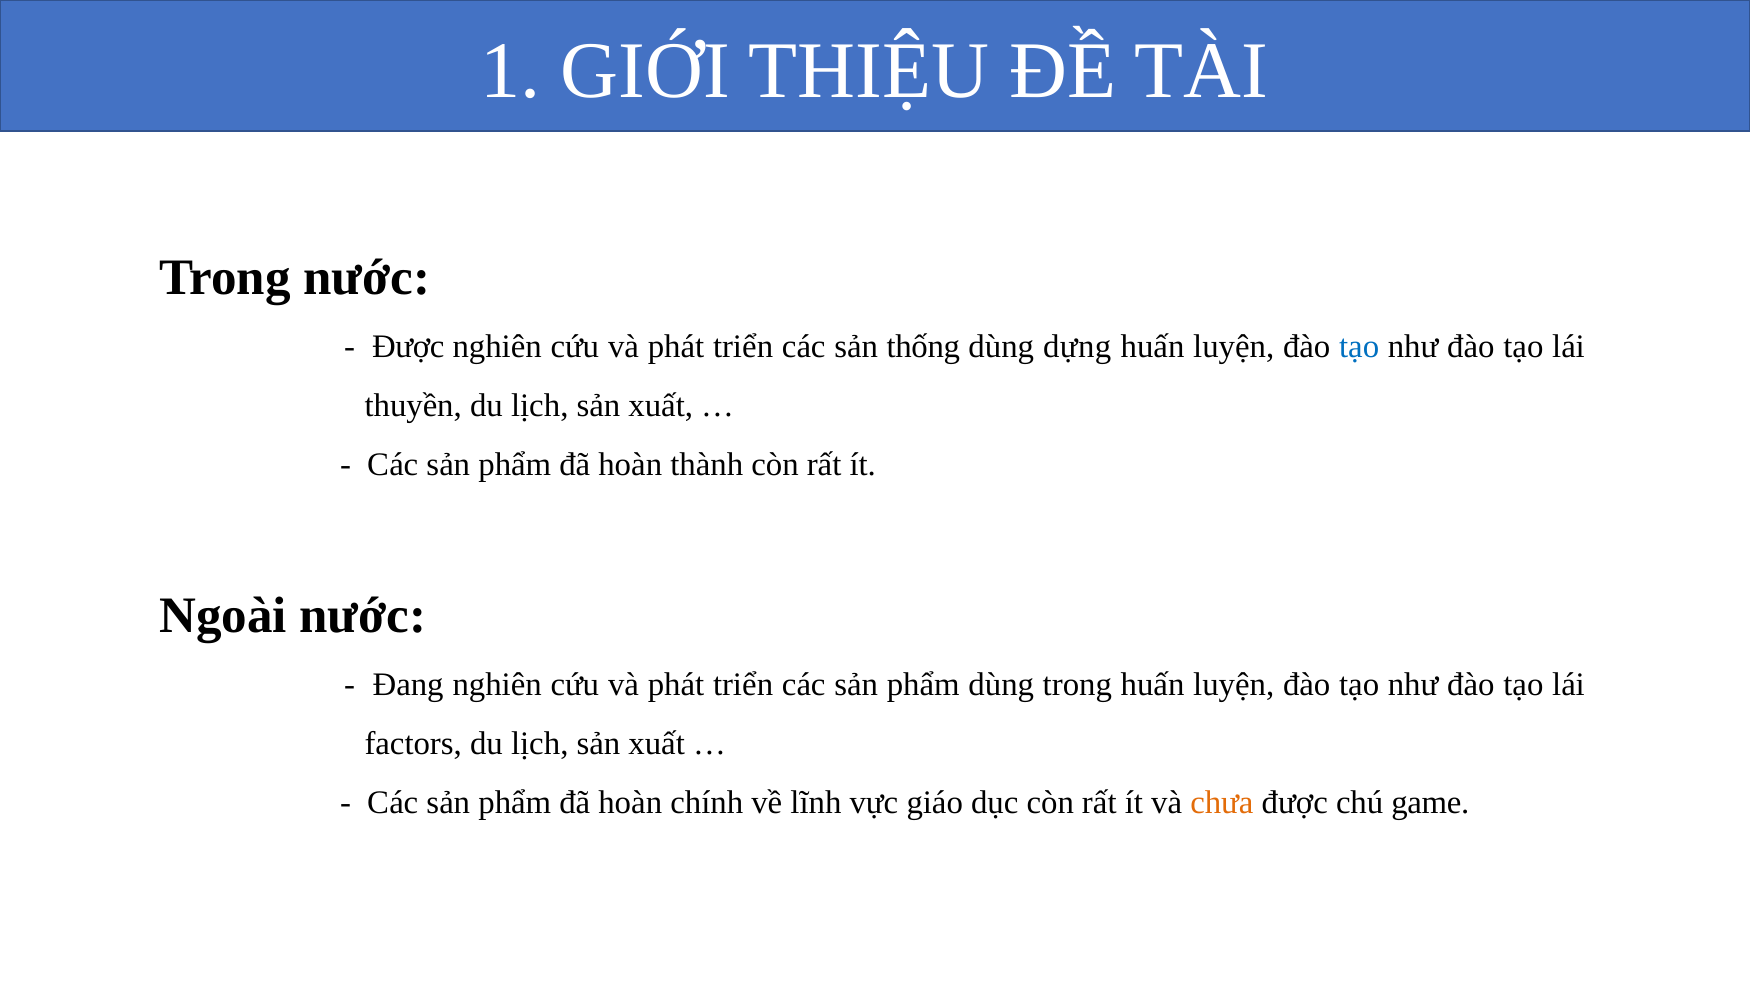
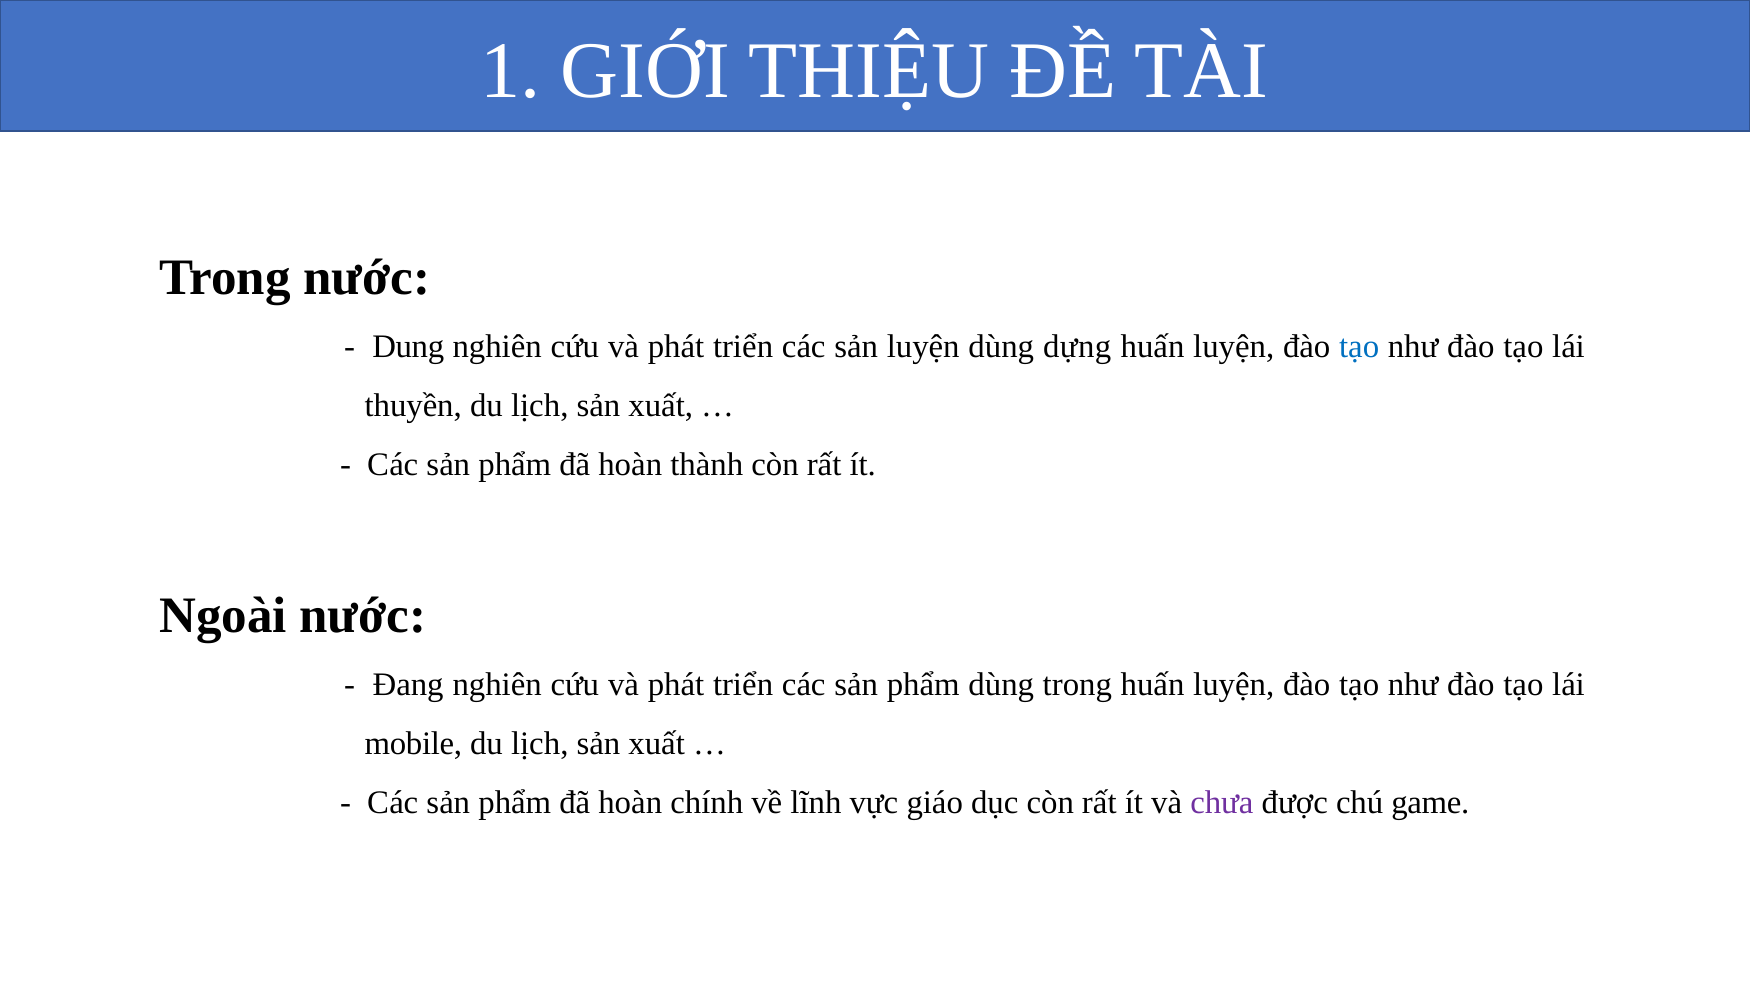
Được: Được -> Dung (408, 347)
sản thống: thống -> luyện (923, 347)
factors: factors -> mobile (413, 743)
chưa colour: orange -> purple (1222, 802)
